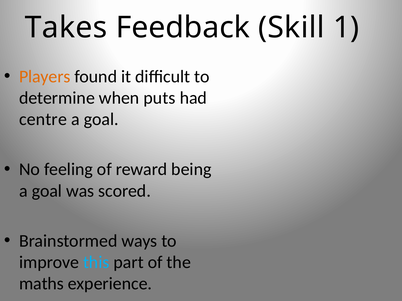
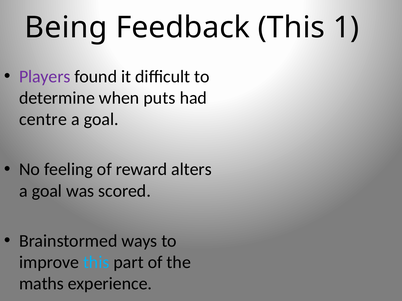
Takes: Takes -> Being (66, 28)
Feedback Skill: Skill -> This (291, 28)
Players colour: orange -> purple (45, 77)
being: being -> alters (191, 170)
